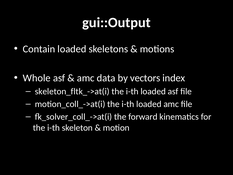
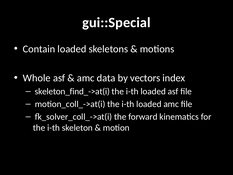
gui::Output: gui::Output -> gui::Special (116, 23)
skeleton_fltk_->at(i: skeleton_fltk_->at(i -> skeleton_find_->at(i (72, 91)
